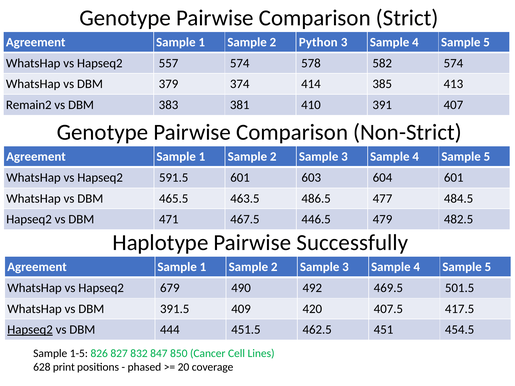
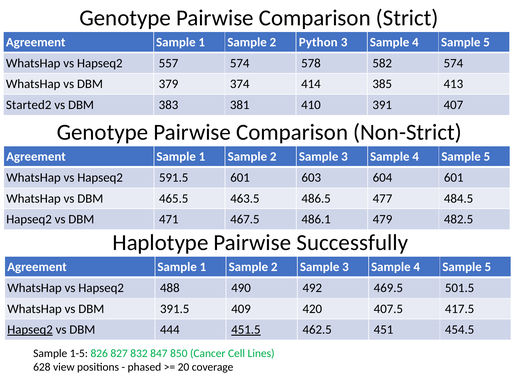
Remain2: Remain2 -> Started2 (29, 105)
446.5: 446.5 -> 486.1 (316, 219)
679: 679 -> 488 (170, 288)
451.5 underline: none -> present (246, 330)
print: print -> view (64, 367)
